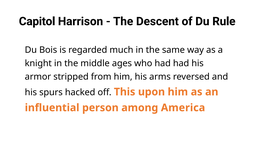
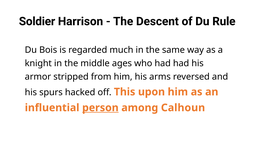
Capitol: Capitol -> Soldier (37, 21)
person underline: none -> present (100, 108)
America: America -> Calhoun (183, 108)
